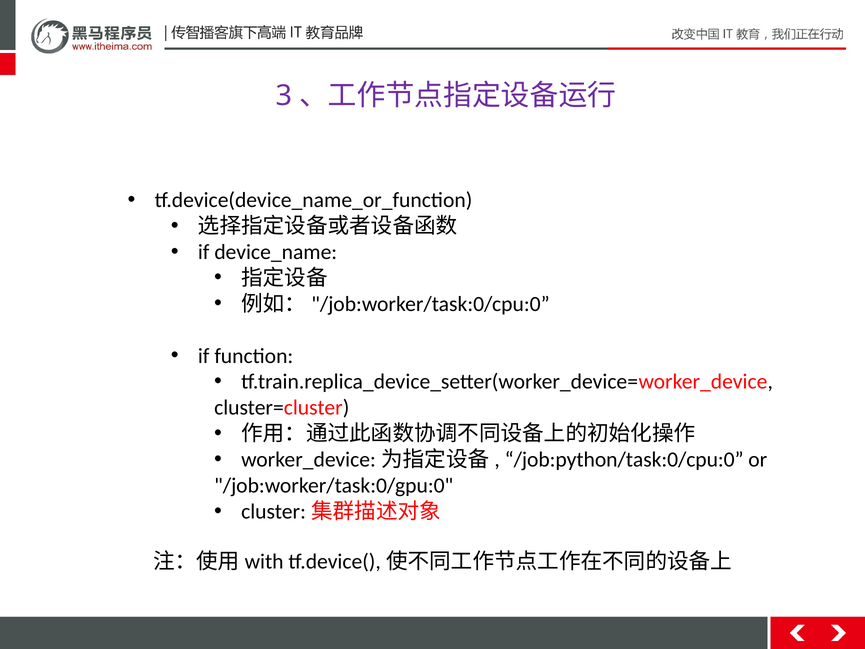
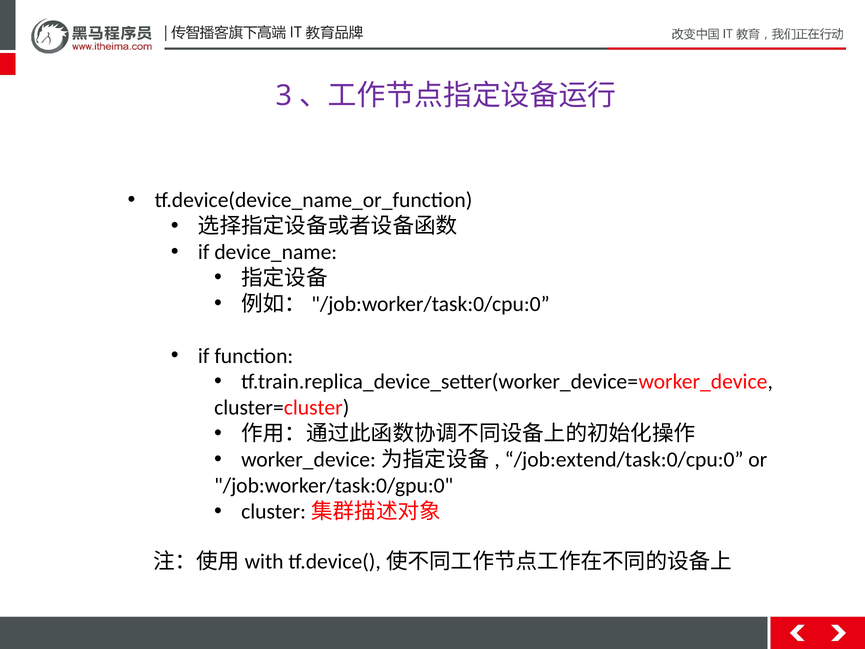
/job:python/task:0/cpu:0: /job:python/task:0/cpu:0 -> /job:extend/task:0/cpu:0 (624, 460)
